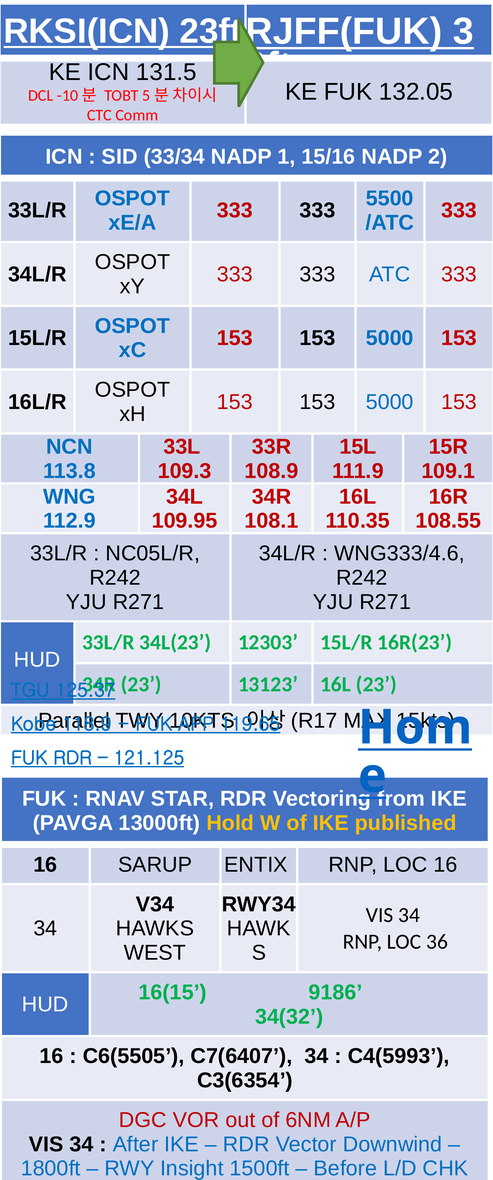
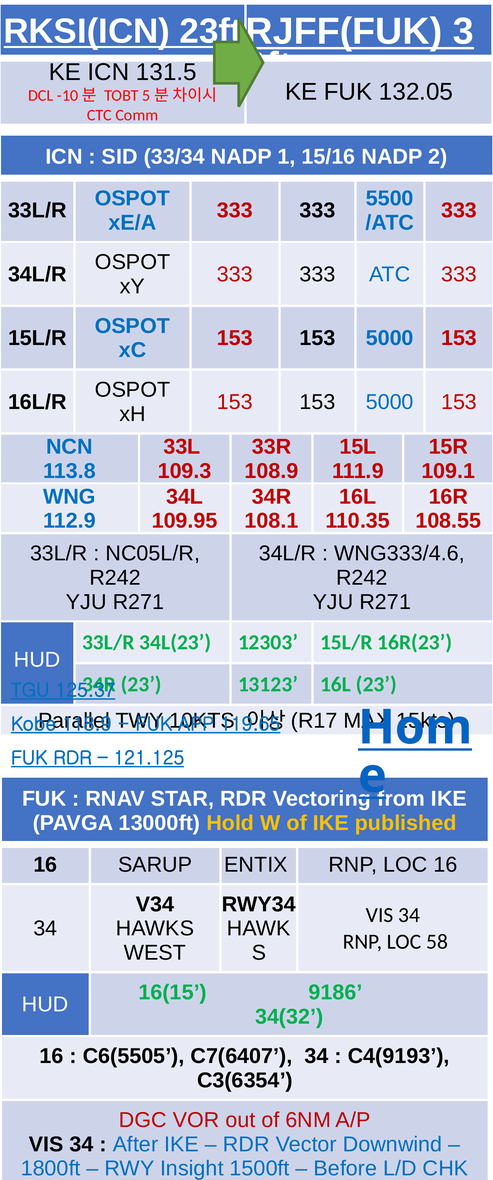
36: 36 -> 58 (437, 941)
C4(5993: C4(5993 -> C4(9193 (399, 1056)
